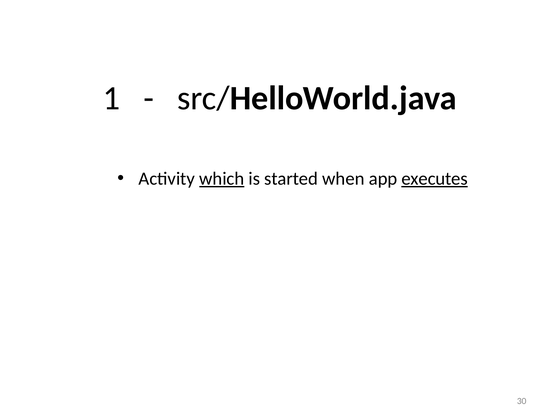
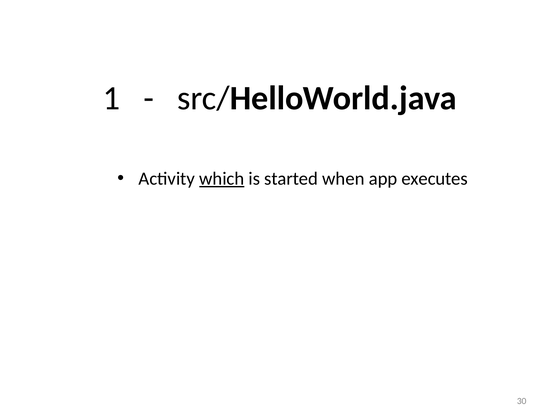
executes underline: present -> none (435, 179)
